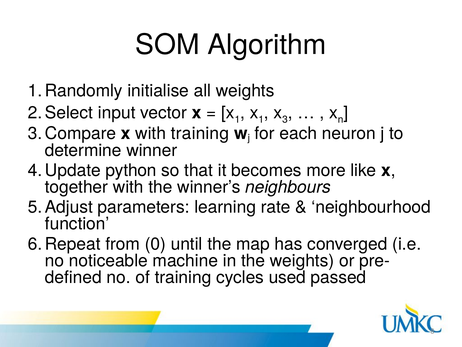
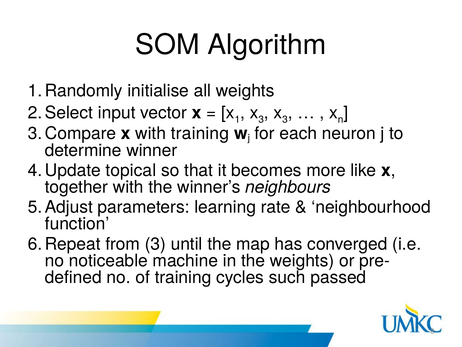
1: 1 -> 3 (261, 119)
python: python -> topical (131, 170)
from 0: 0 -> 3 (155, 244)
used: used -> such (287, 277)
